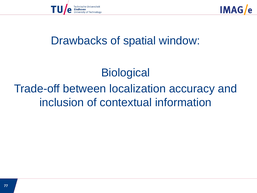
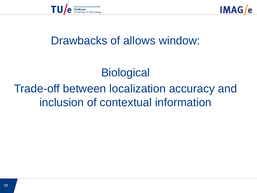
spatial: spatial -> allows (139, 41)
